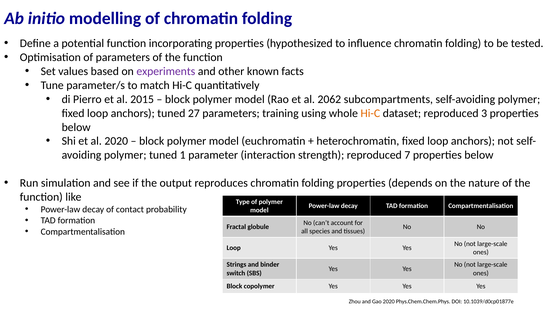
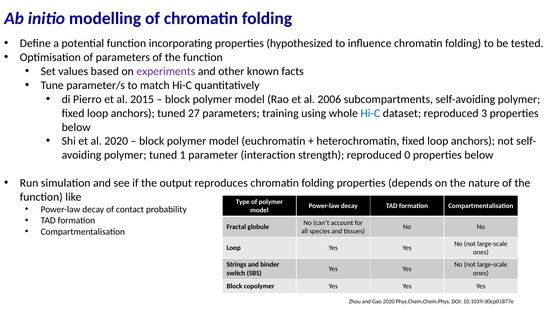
2062: 2062 -> 2006 (329, 99)
Hi-C colour: orange -> blue (370, 113)
7: 7 -> 0 (407, 155)
